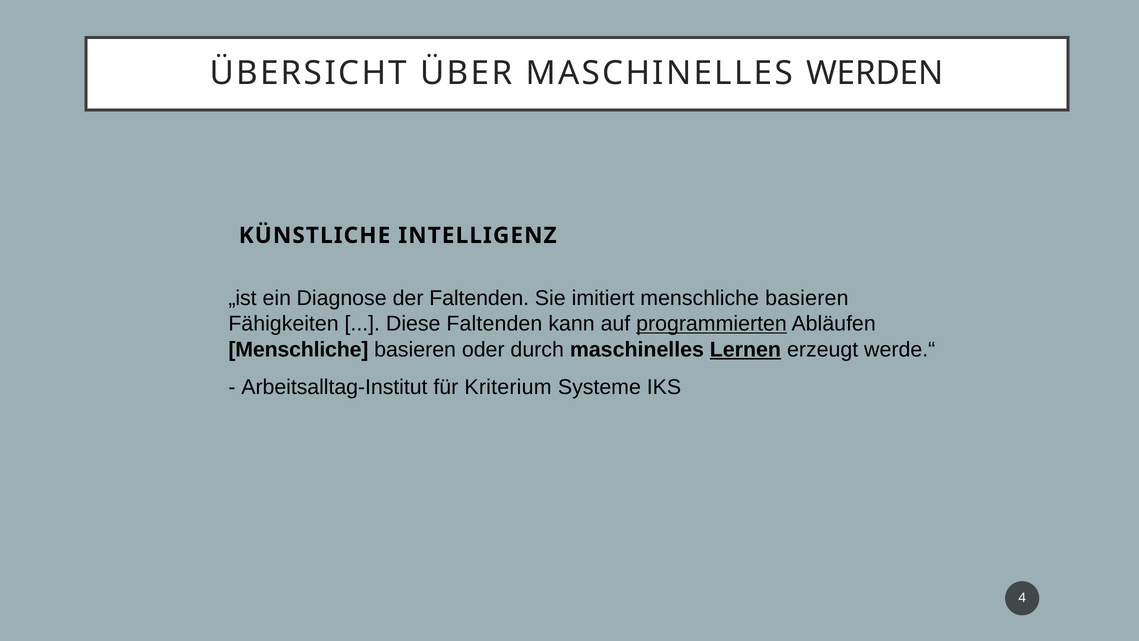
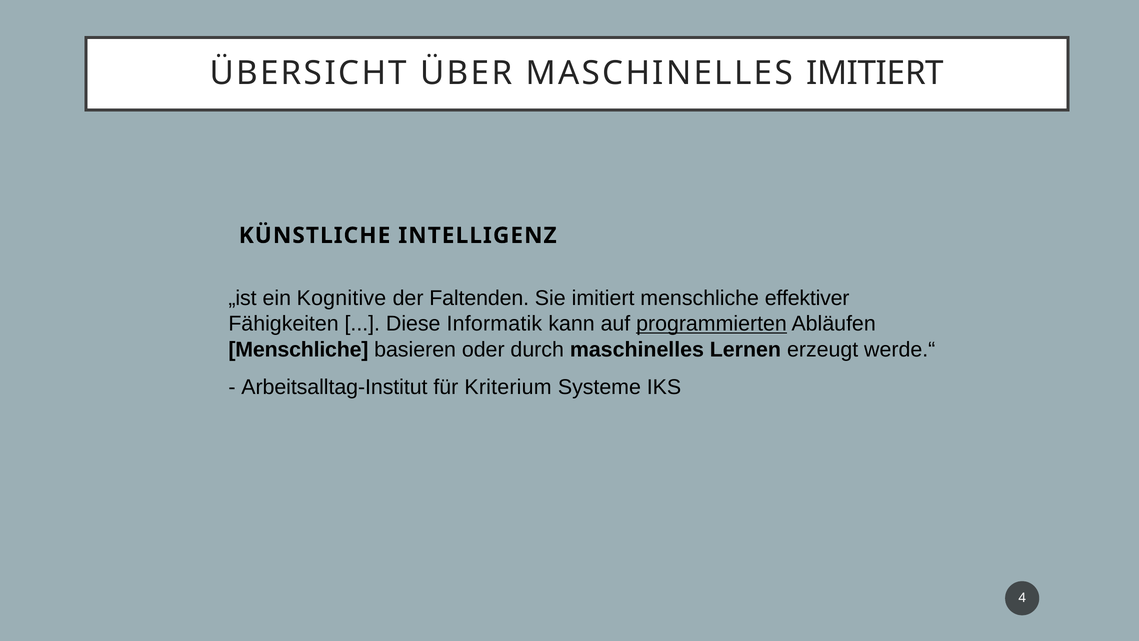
MASCHINELLES WERDEN: WERDEN -> IMITIERT (875, 73)
Diagnose: Diagnose -> Kognitive (341, 298)
imitiert menschliche basieren: basieren -> effektiver (807, 298)
Diese Faltenden: Faltenden -> Informatik (494, 324)
Lernen underline: present -> none (745, 349)
